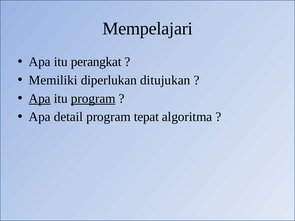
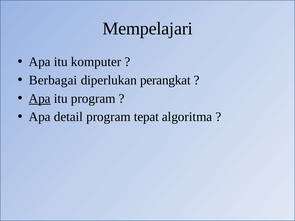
perangkat: perangkat -> komputer (96, 62)
Memiliki: Memiliki -> Berbagai (53, 80)
ditujukan: ditujukan -> perangkat (165, 80)
program underline: present -> none (93, 99)
